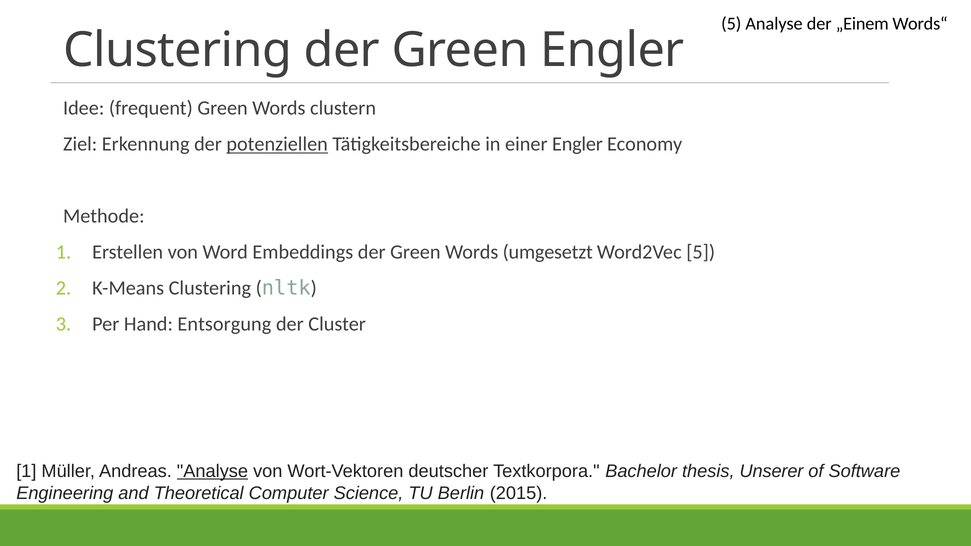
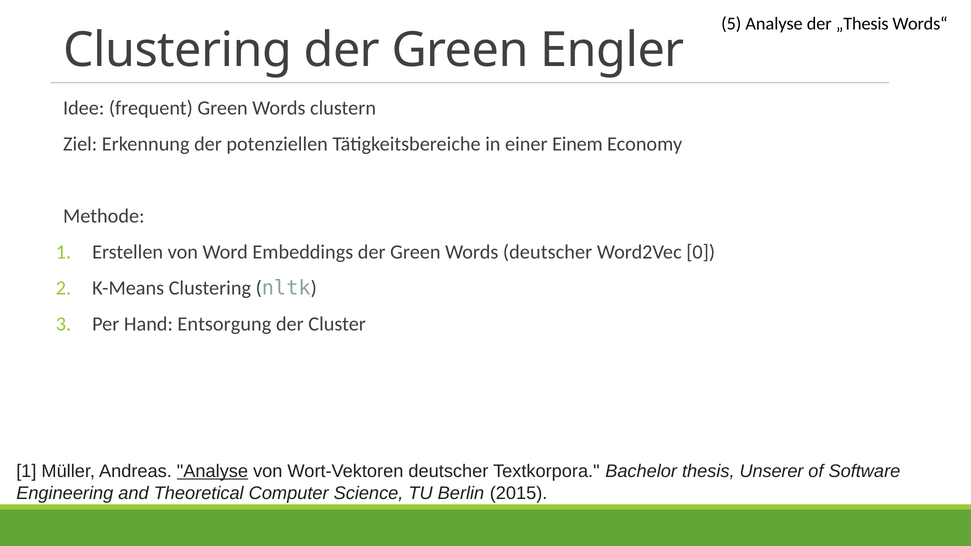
„Einem: „Einem -> „Thesis (862, 24)
potenziellen underline: present -> none (277, 144)
einer Engler: Engler -> Einem (577, 144)
Words umgesetzt: umgesetzt -> deutscher (548, 252)
Word2Vec 5: 5 -> 0 (701, 252)
